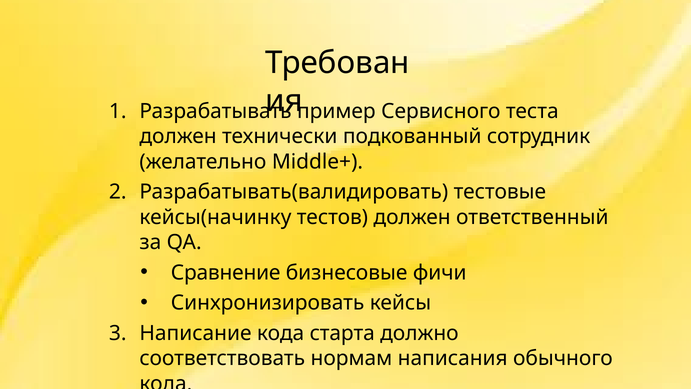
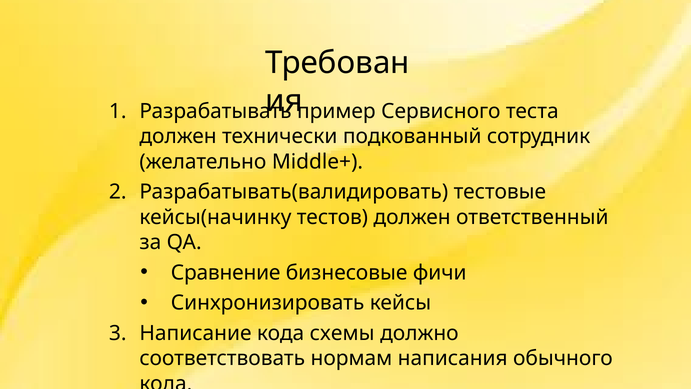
старта: старта -> схемы (342, 333)
